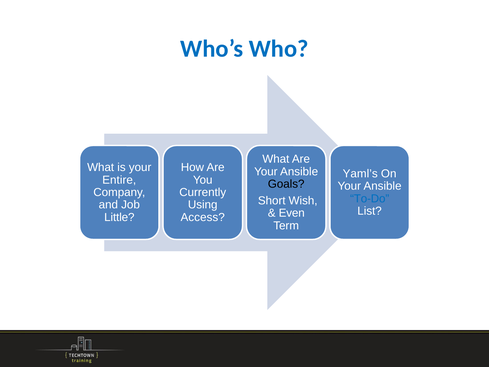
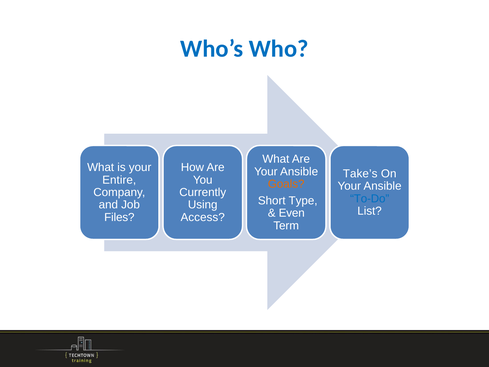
Yaml’s: Yaml’s -> Take’s (360, 174)
Goals colour: black -> orange (286, 184)
Wish: Wish -> Type (303, 200)
Little: Little -> Files (119, 217)
